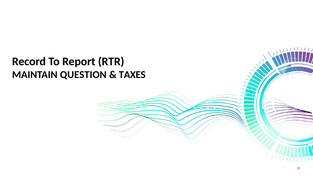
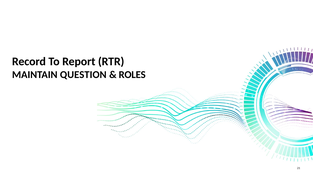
TAXES: TAXES -> ROLES (132, 75)
